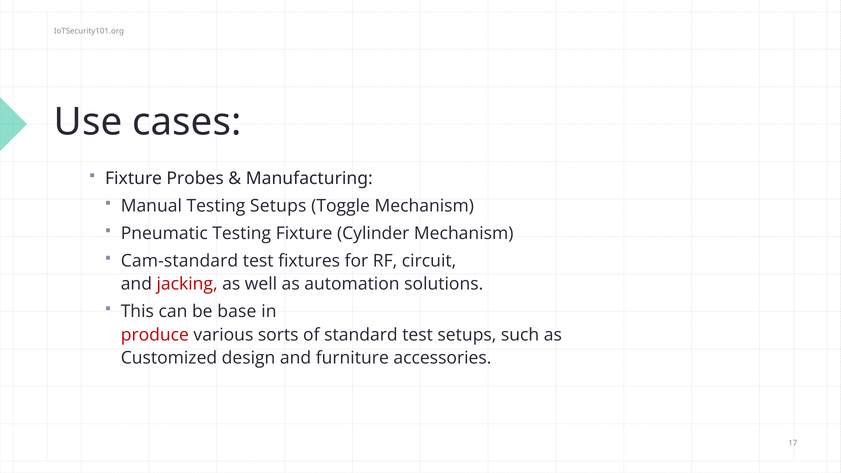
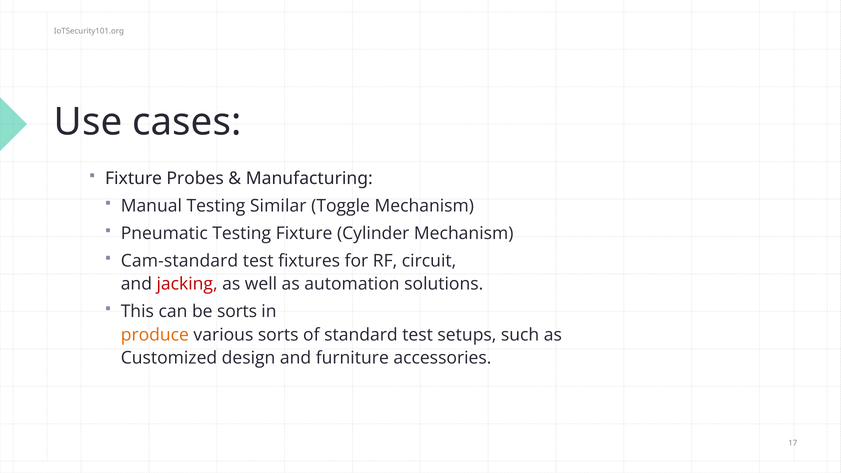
Testing Setups: Setups -> Similar (278, 206)
be base: base -> sorts (237, 312)
produce colour: red -> orange (155, 335)
